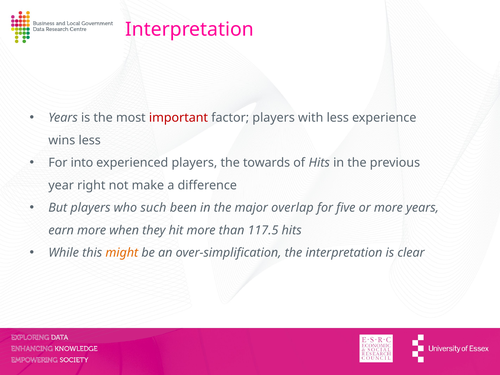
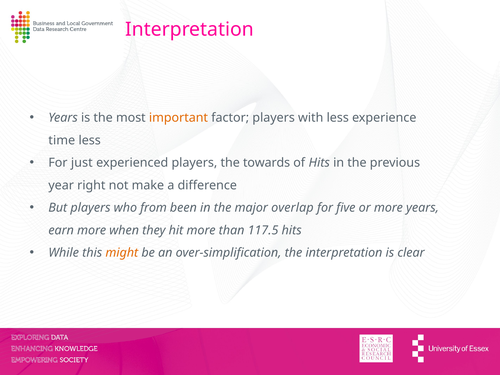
important colour: red -> orange (178, 118)
wins: wins -> time (62, 140)
into: into -> just (82, 163)
such: such -> from (154, 208)
